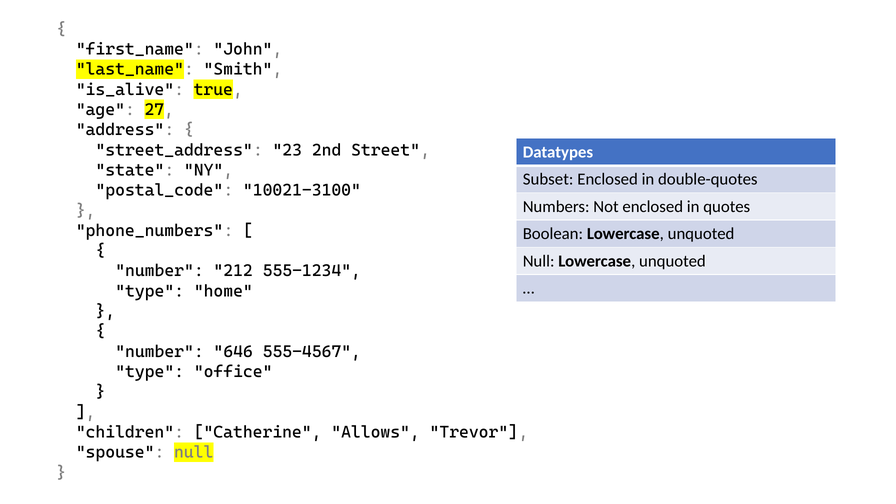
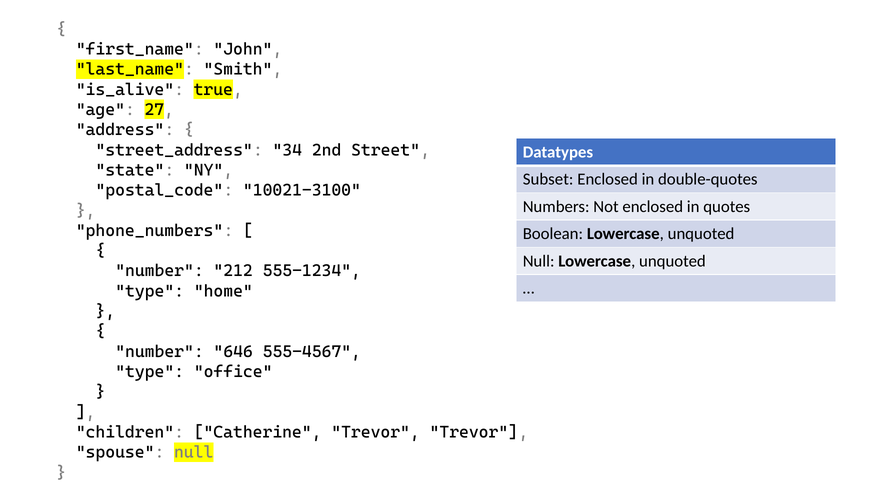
23: 23 -> 34 (287, 150)
Catherine Allows: Allows -> Trevor (376, 432)
